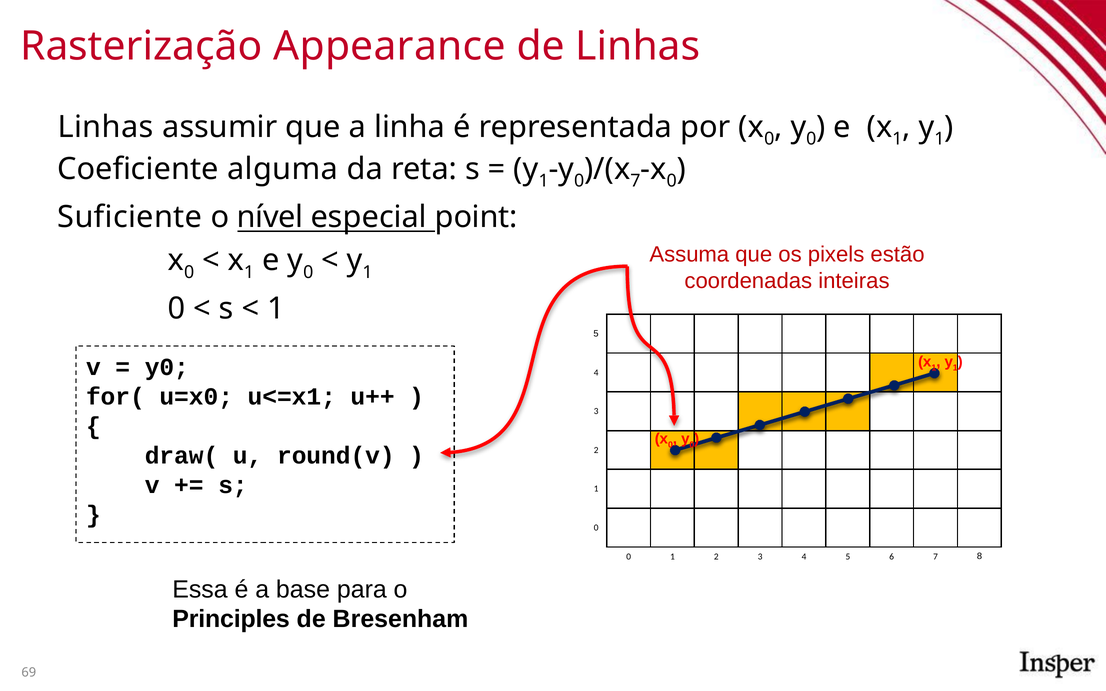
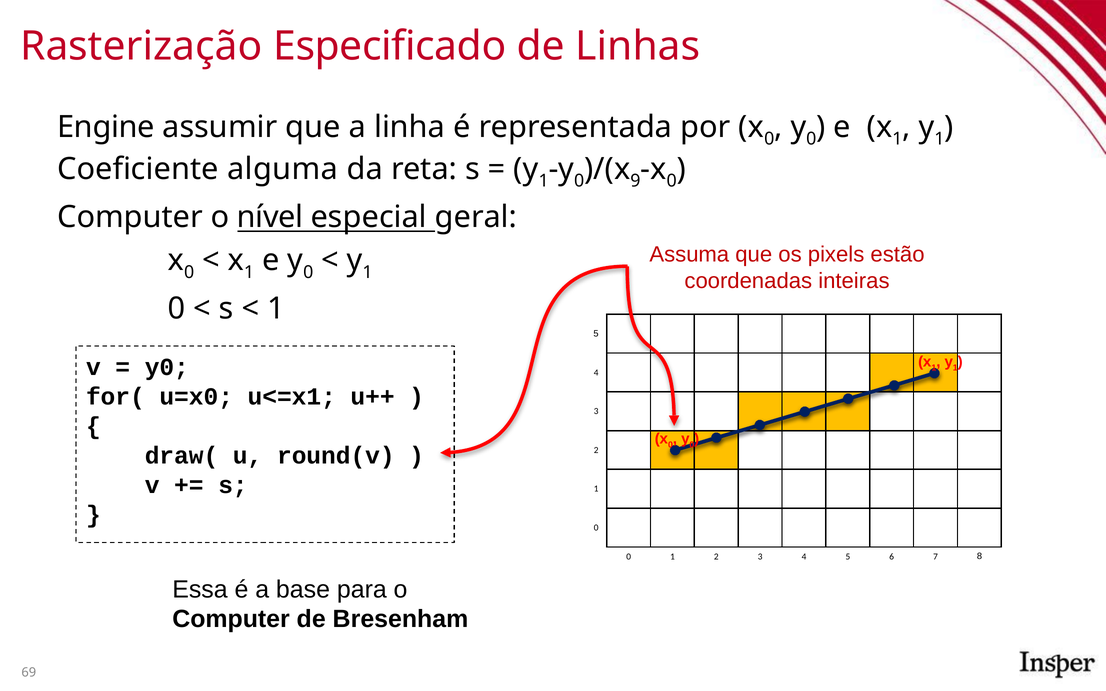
Appearance: Appearance -> Especificado (390, 46)
Linhas: Linhas -> Engine (106, 127)
7: 7 -> 9 (635, 181)
Suficiente: Suficiente -> Computer (130, 217)
point: point -> geral (476, 217)
Principles: Principles -> Computer (231, 619)
